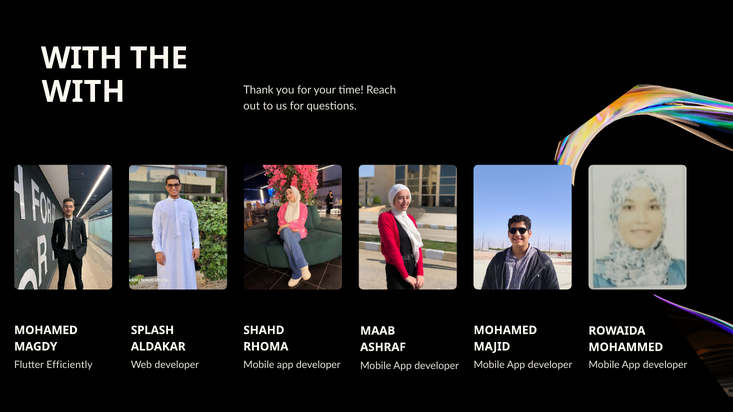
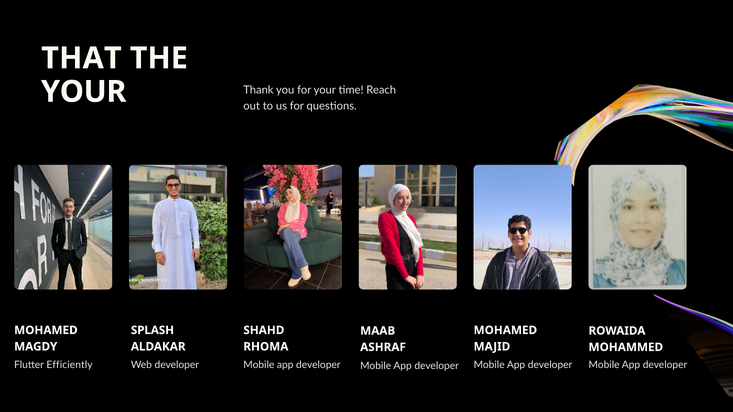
WITH: WITH -> THAT (81, 58)
WITH: WITH -> YOUR (84, 92)
